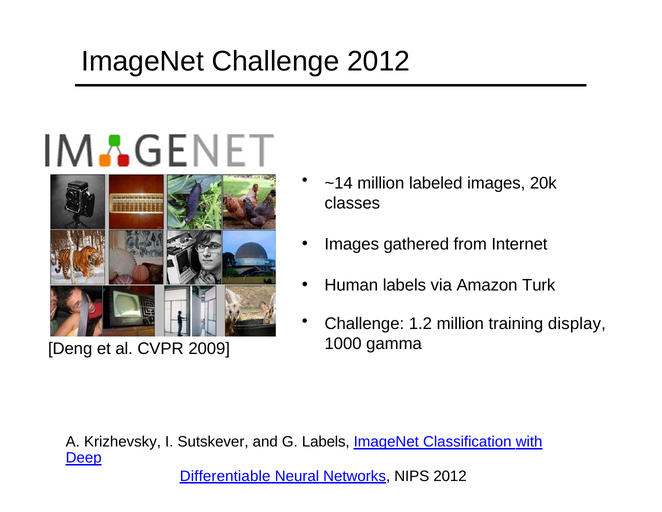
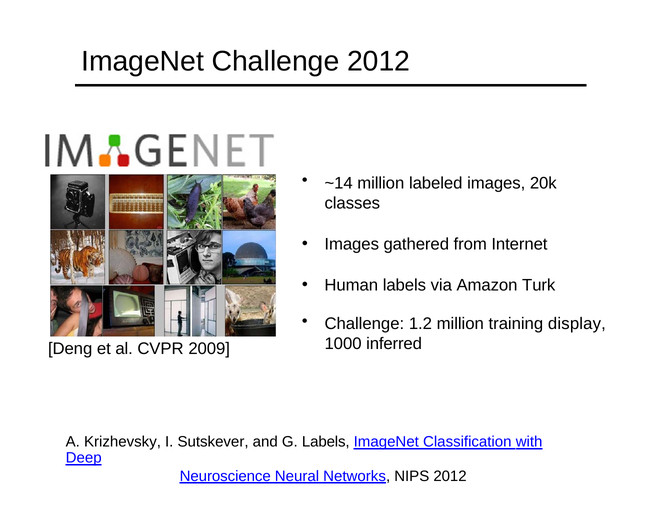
gamma: gamma -> inferred (394, 343)
Differentiable: Differentiable -> Neuroscience (225, 476)
